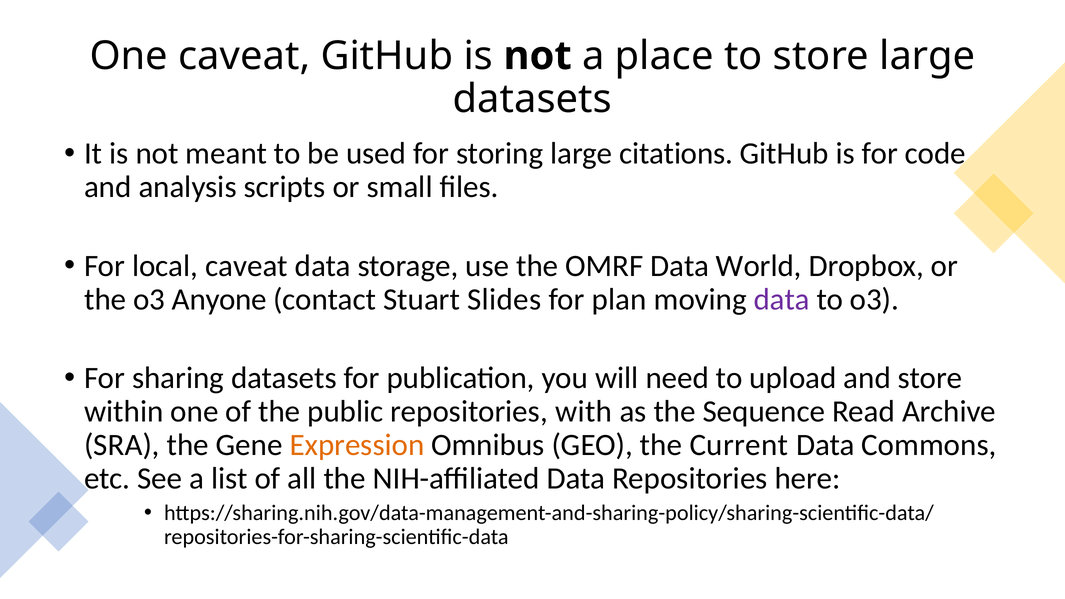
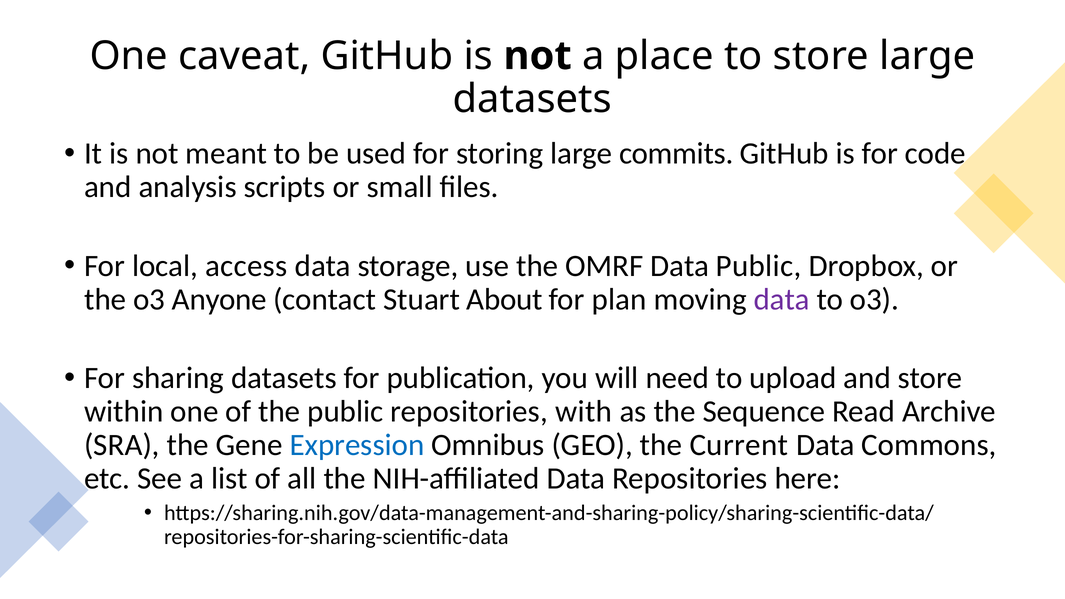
citations: citations -> commits (676, 153)
local caveat: caveat -> access (246, 266)
Data World: World -> Public (759, 266)
Slides: Slides -> About (505, 299)
Expression colour: orange -> blue (357, 445)
